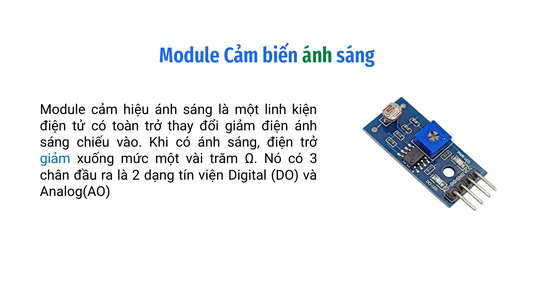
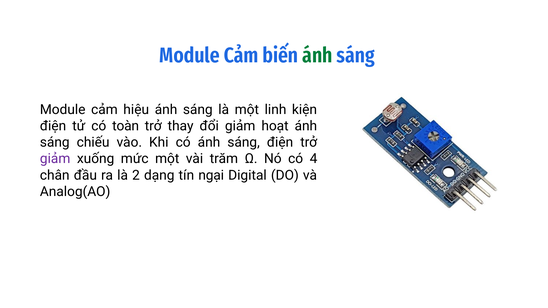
giảm điện: điện -> hoạt (275, 126)
giảm colour: blue -> purple (55, 159)
3: 3 -> 4 (314, 159)
viện: viện -> ngại (211, 175)
